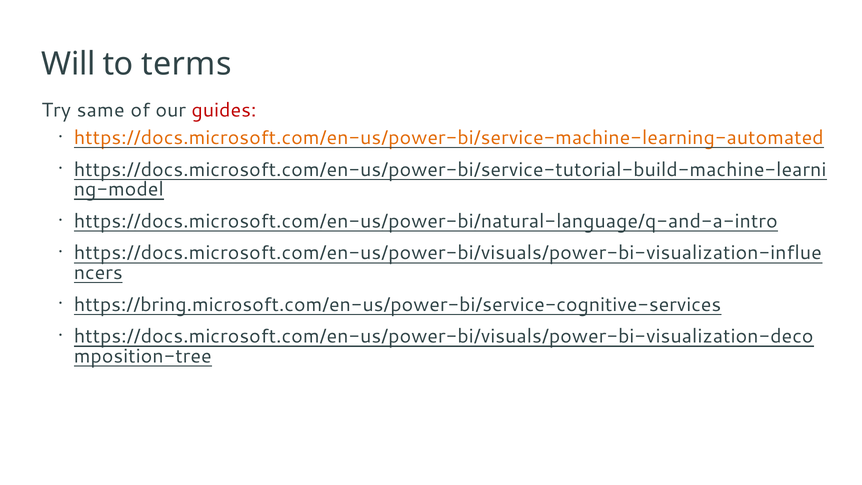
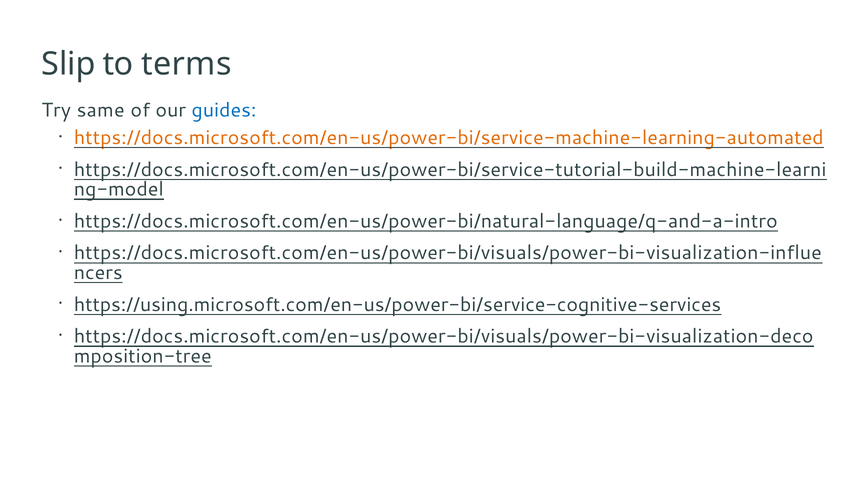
Will: Will -> Slip (68, 64)
guides colour: red -> blue (224, 110)
https://bring.microsoft.com/en-us/power-bi/service-cognitive-services: https://bring.microsoft.com/en-us/power-bi/service-cognitive-services -> https://using.microsoft.com/en-us/power-bi/service-cognitive-services (398, 304)
